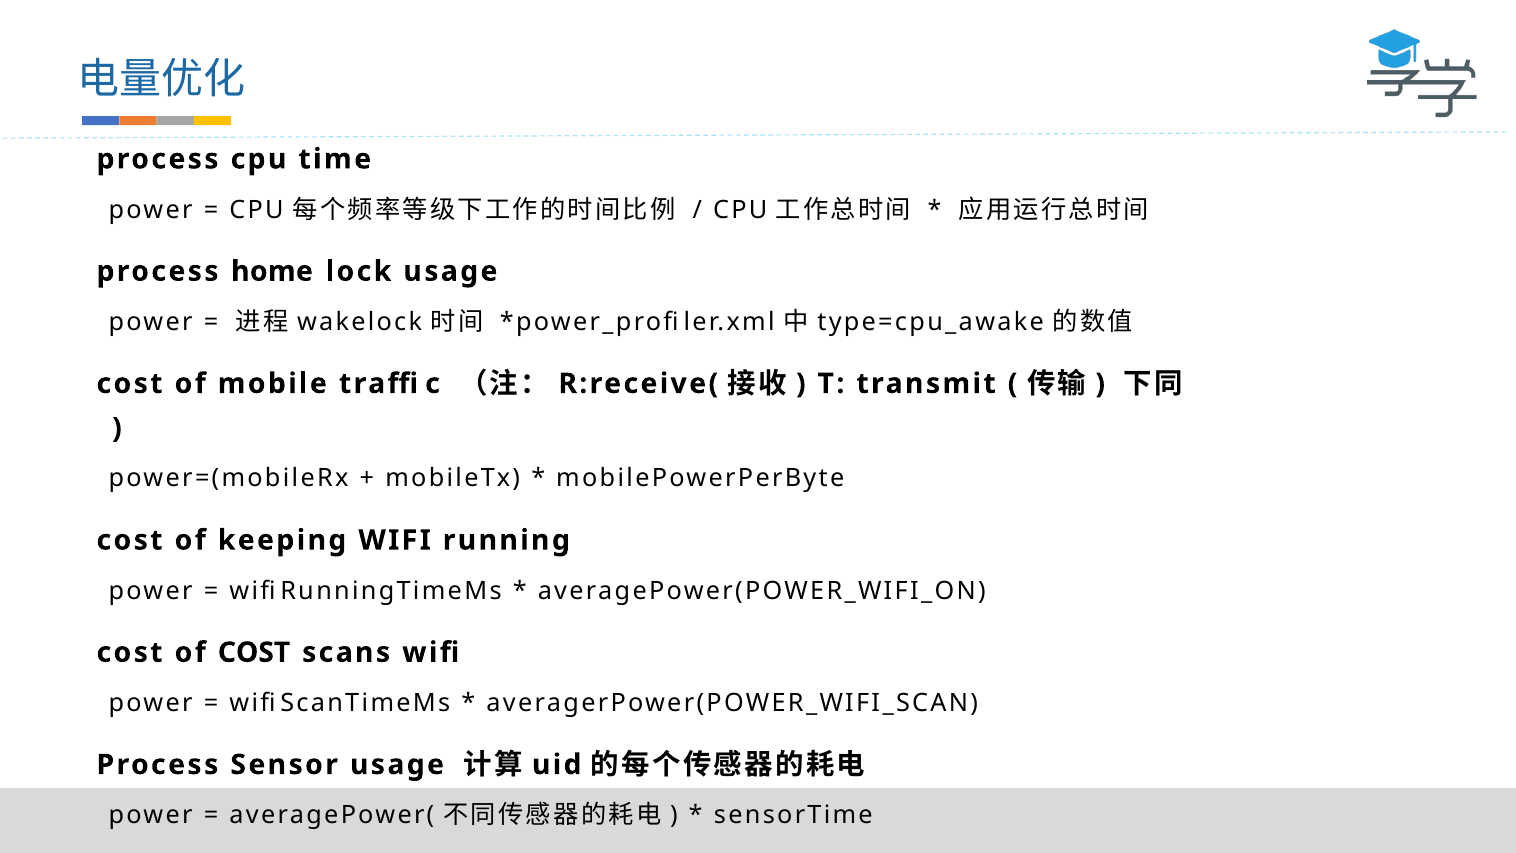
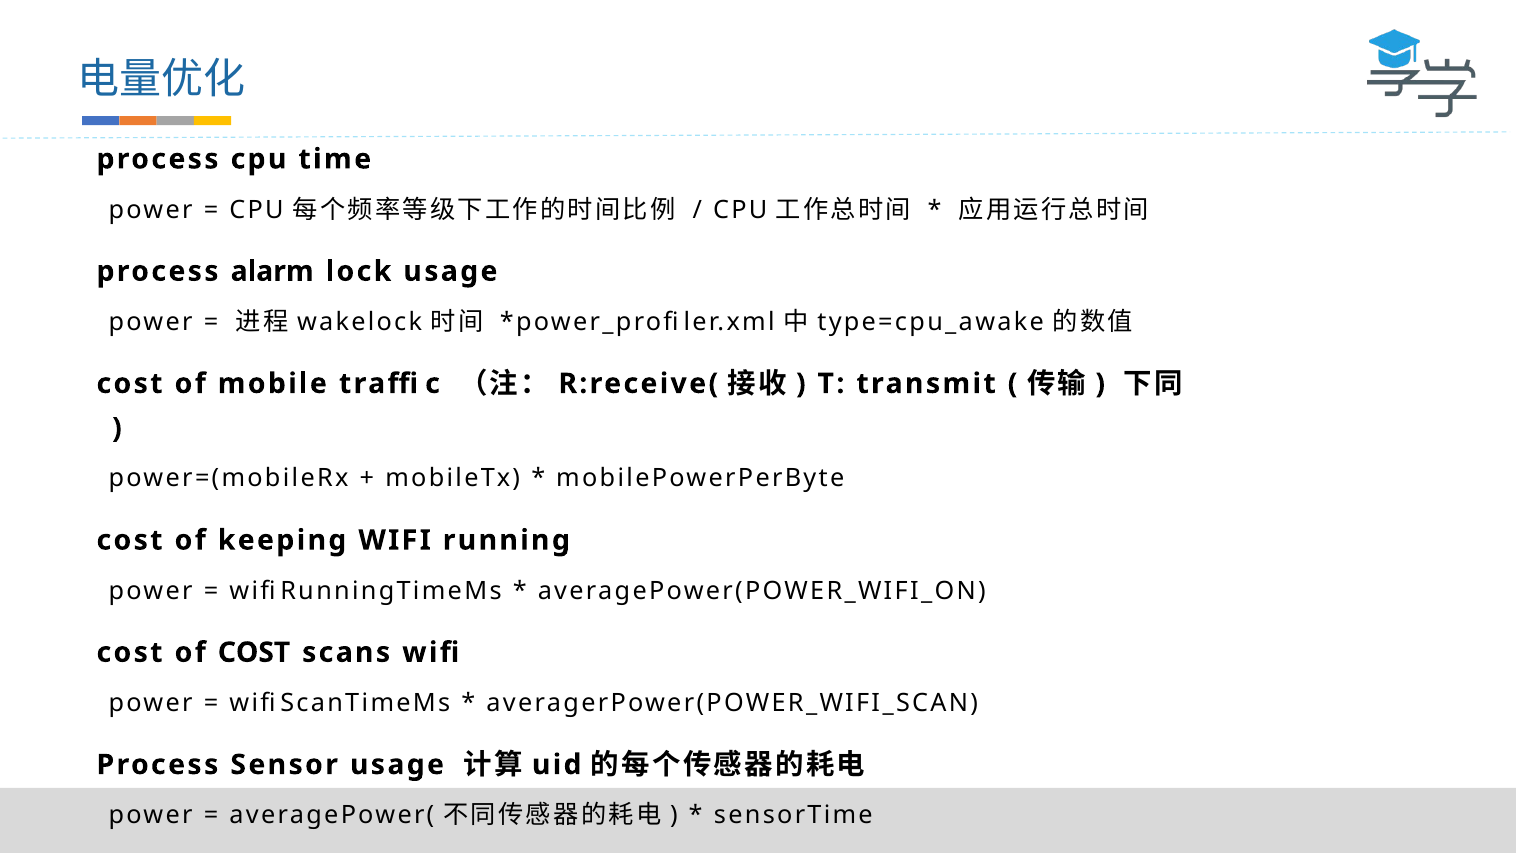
home: home -> alarm (272, 271)
